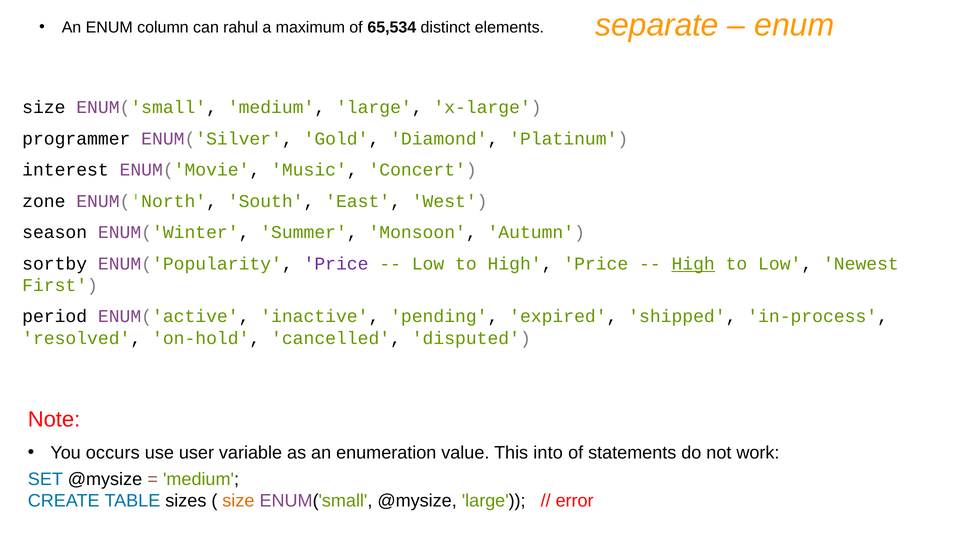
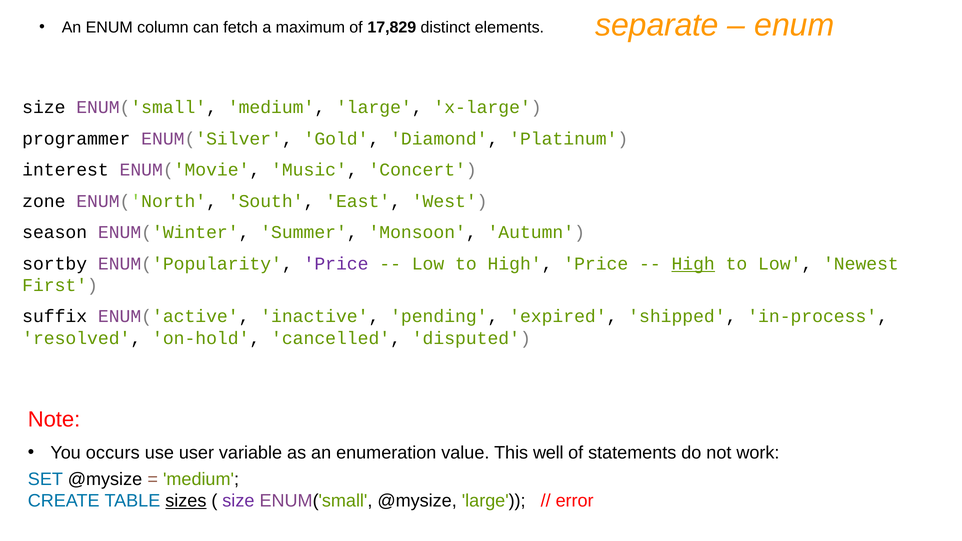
rahul: rahul -> fetch (241, 28)
65,534: 65,534 -> 17,829 (392, 28)
period: period -> suffix (55, 317)
into: into -> well (548, 453)
sizes underline: none -> present (186, 501)
size colour: orange -> purple (238, 501)
